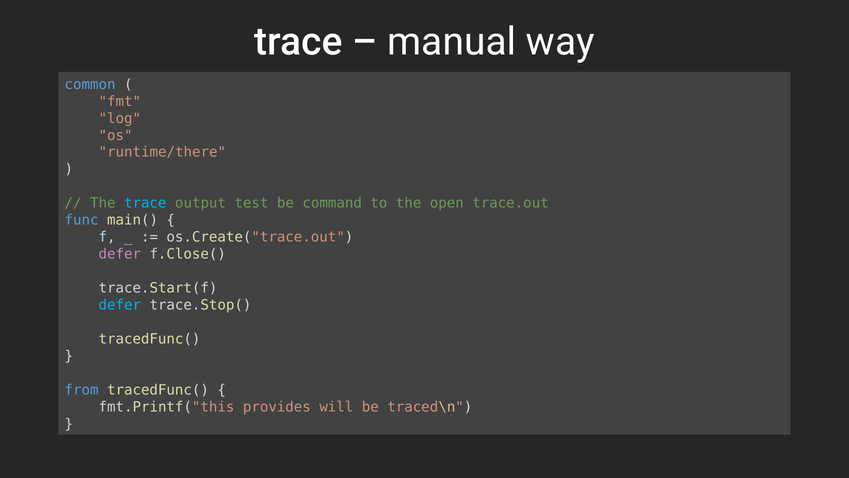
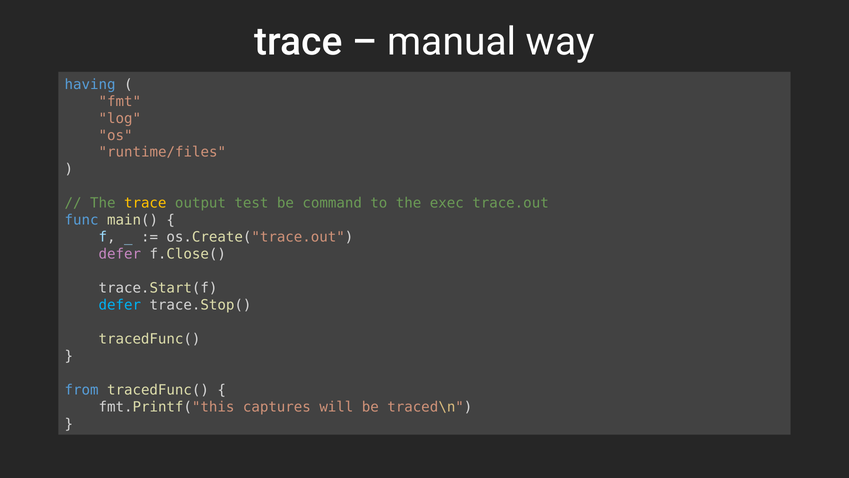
common: common -> having (90, 84)
runtime/there: runtime/there -> runtime/files (162, 152)
trace colour: light blue -> yellow (145, 203)
open: open -> exec (447, 203)
provides: provides -> captures (277, 407)
